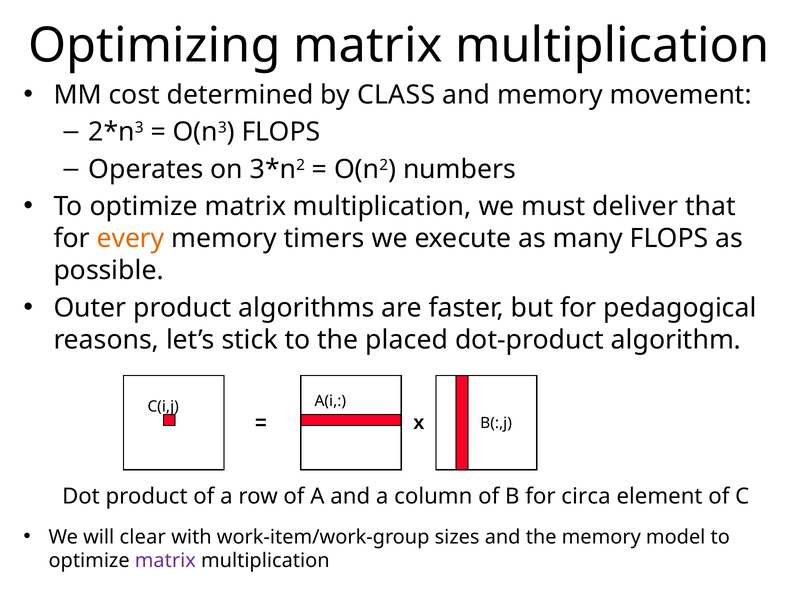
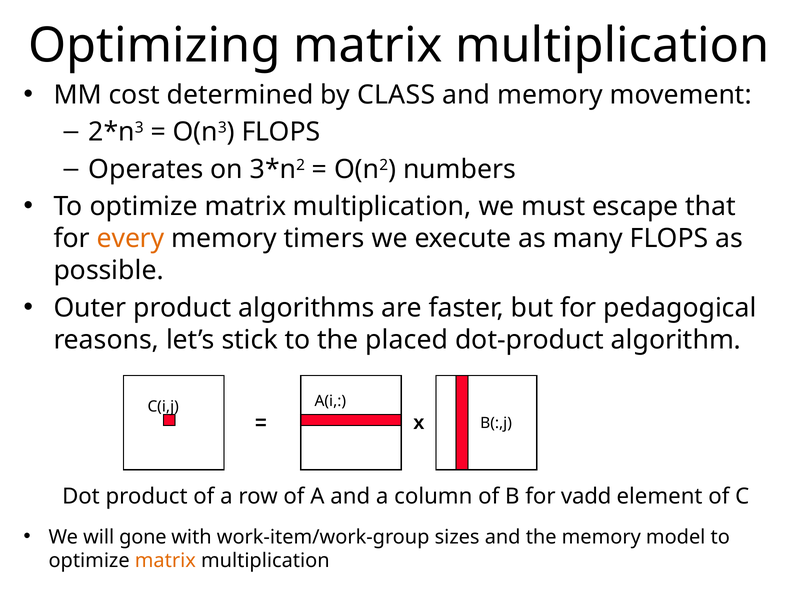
deliver: deliver -> escape (635, 207)
circa: circa -> vadd (586, 497)
clear: clear -> gone (143, 537)
matrix colour: purple -> orange (165, 561)
